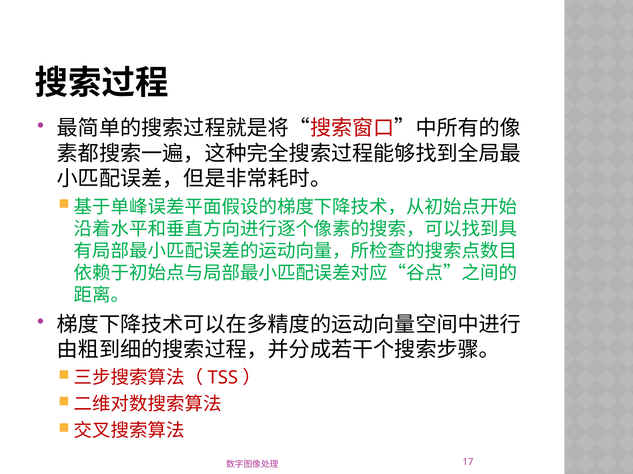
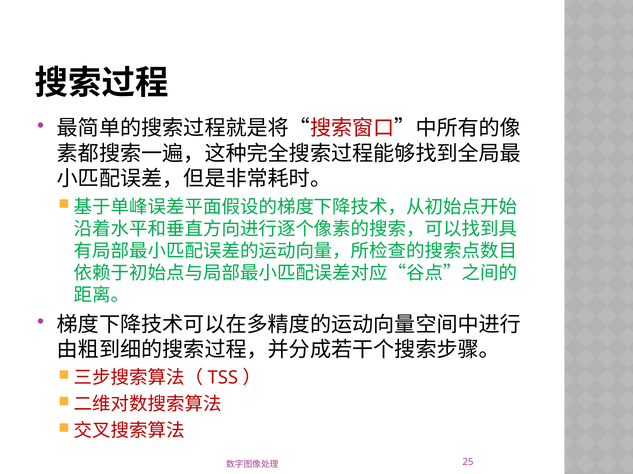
17: 17 -> 25 (468, 463)
